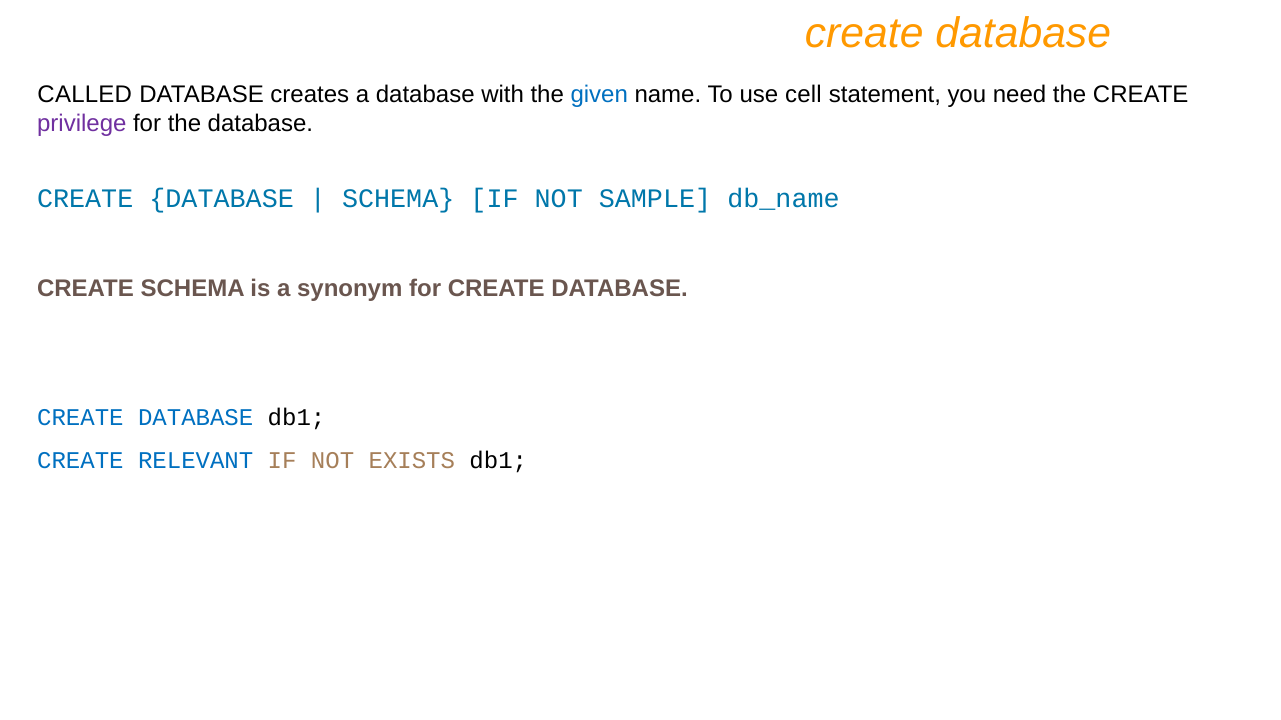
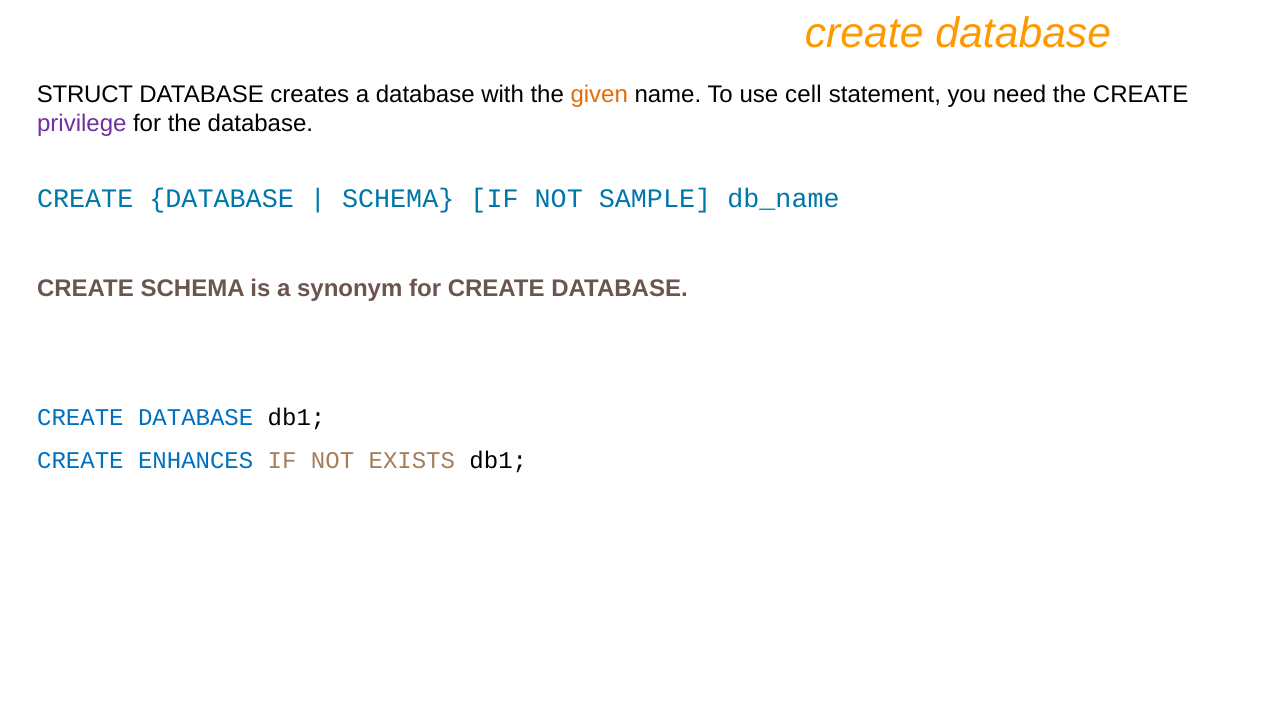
CALLED: CALLED -> STRUCT (85, 95)
given colour: blue -> orange (599, 95)
RELEVANT: RELEVANT -> ENHANCES (196, 461)
